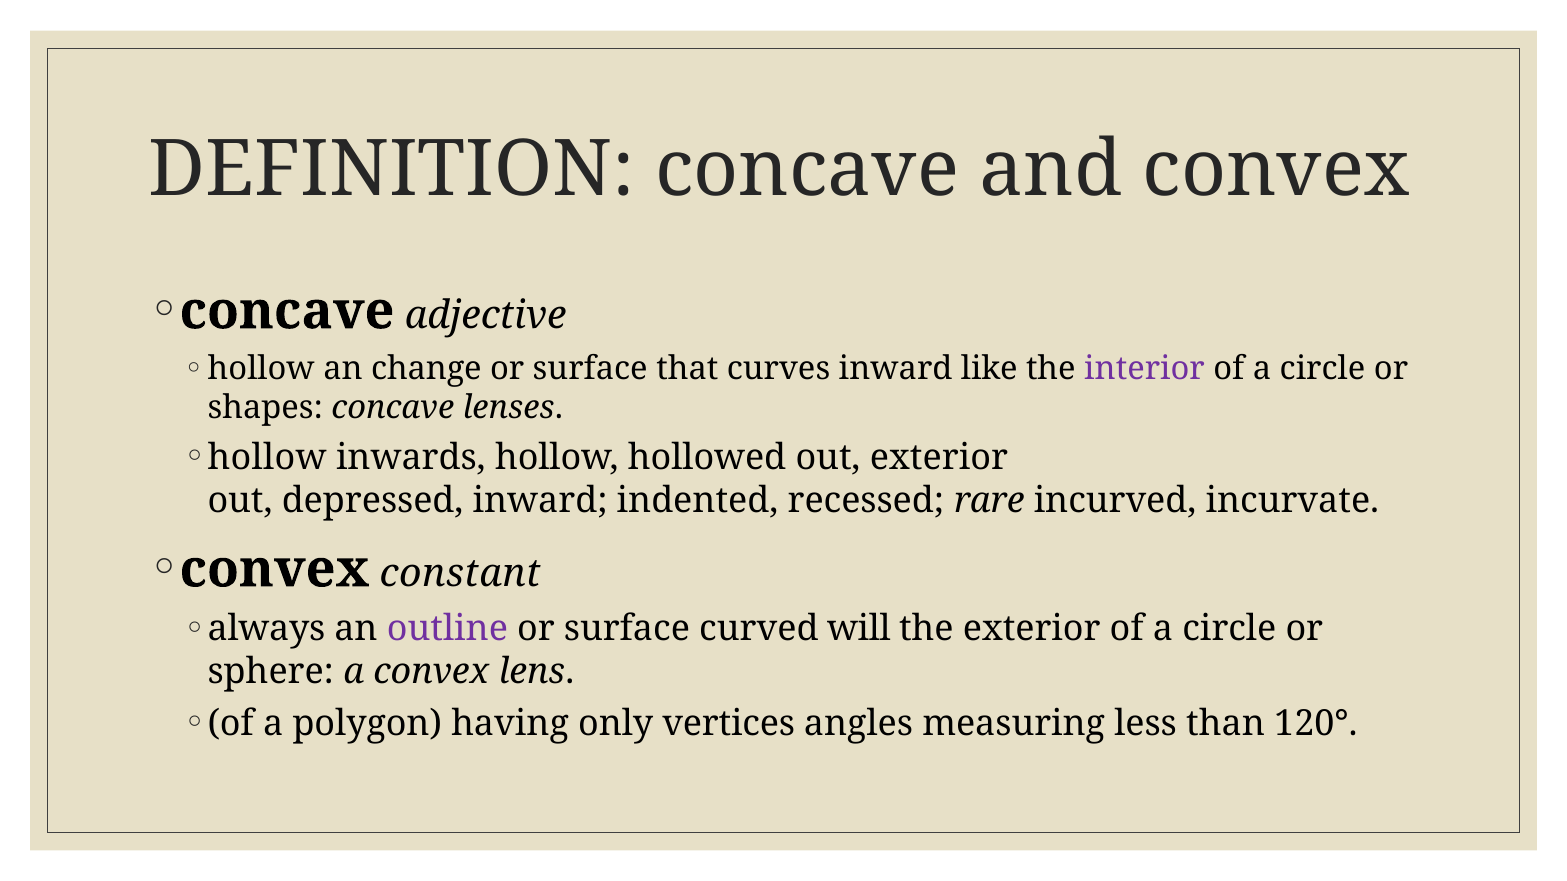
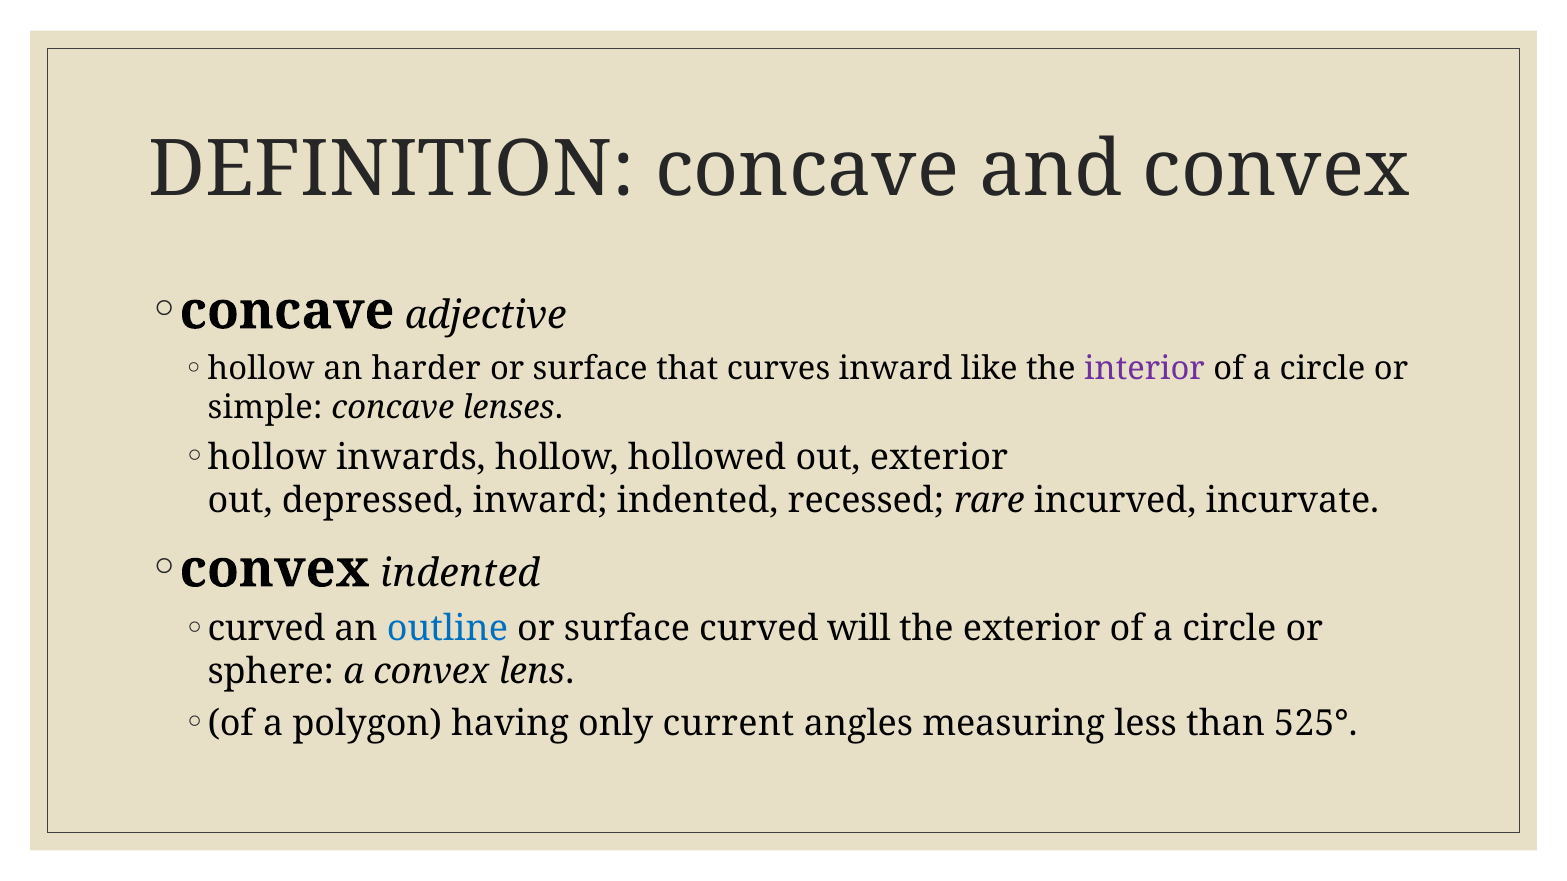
change: change -> harder (426, 369)
shapes: shapes -> simple (265, 408)
convex constant: constant -> indented (460, 574)
always: always -> curved (267, 629)
outline colour: purple -> blue (447, 629)
vertices: vertices -> current (728, 724)
120°: 120° -> 525° (1316, 724)
